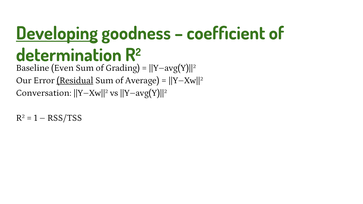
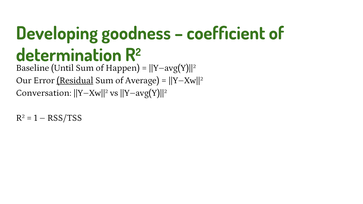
Developing underline: present -> none (57, 33)
Even: Even -> Until (62, 68)
Grading: Grading -> Happen (123, 68)
